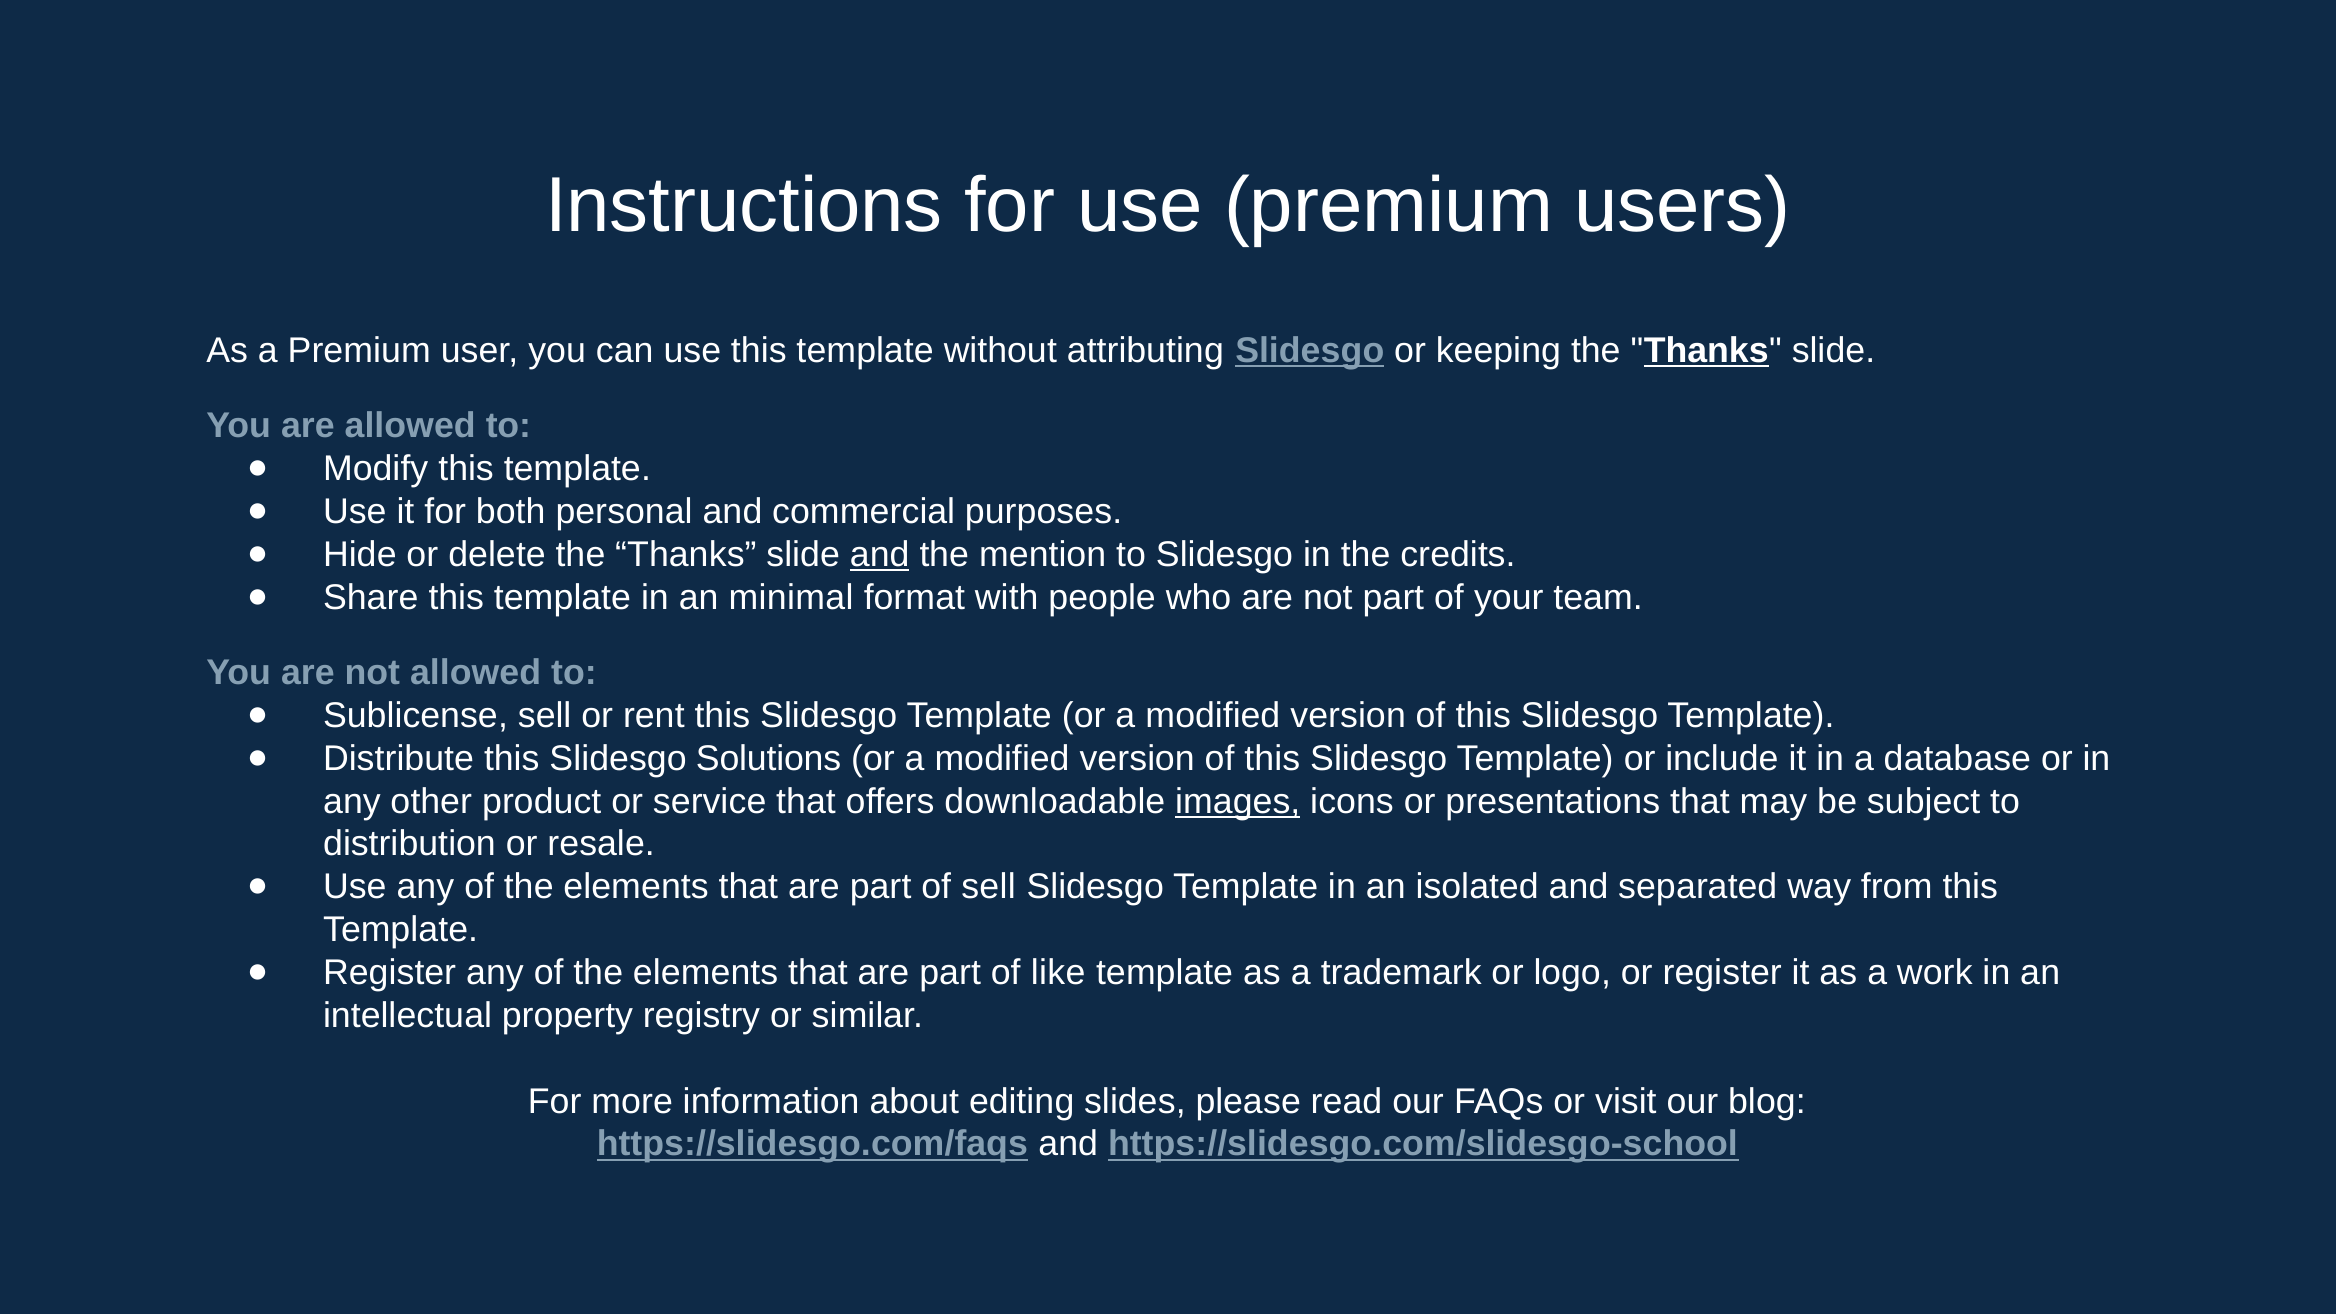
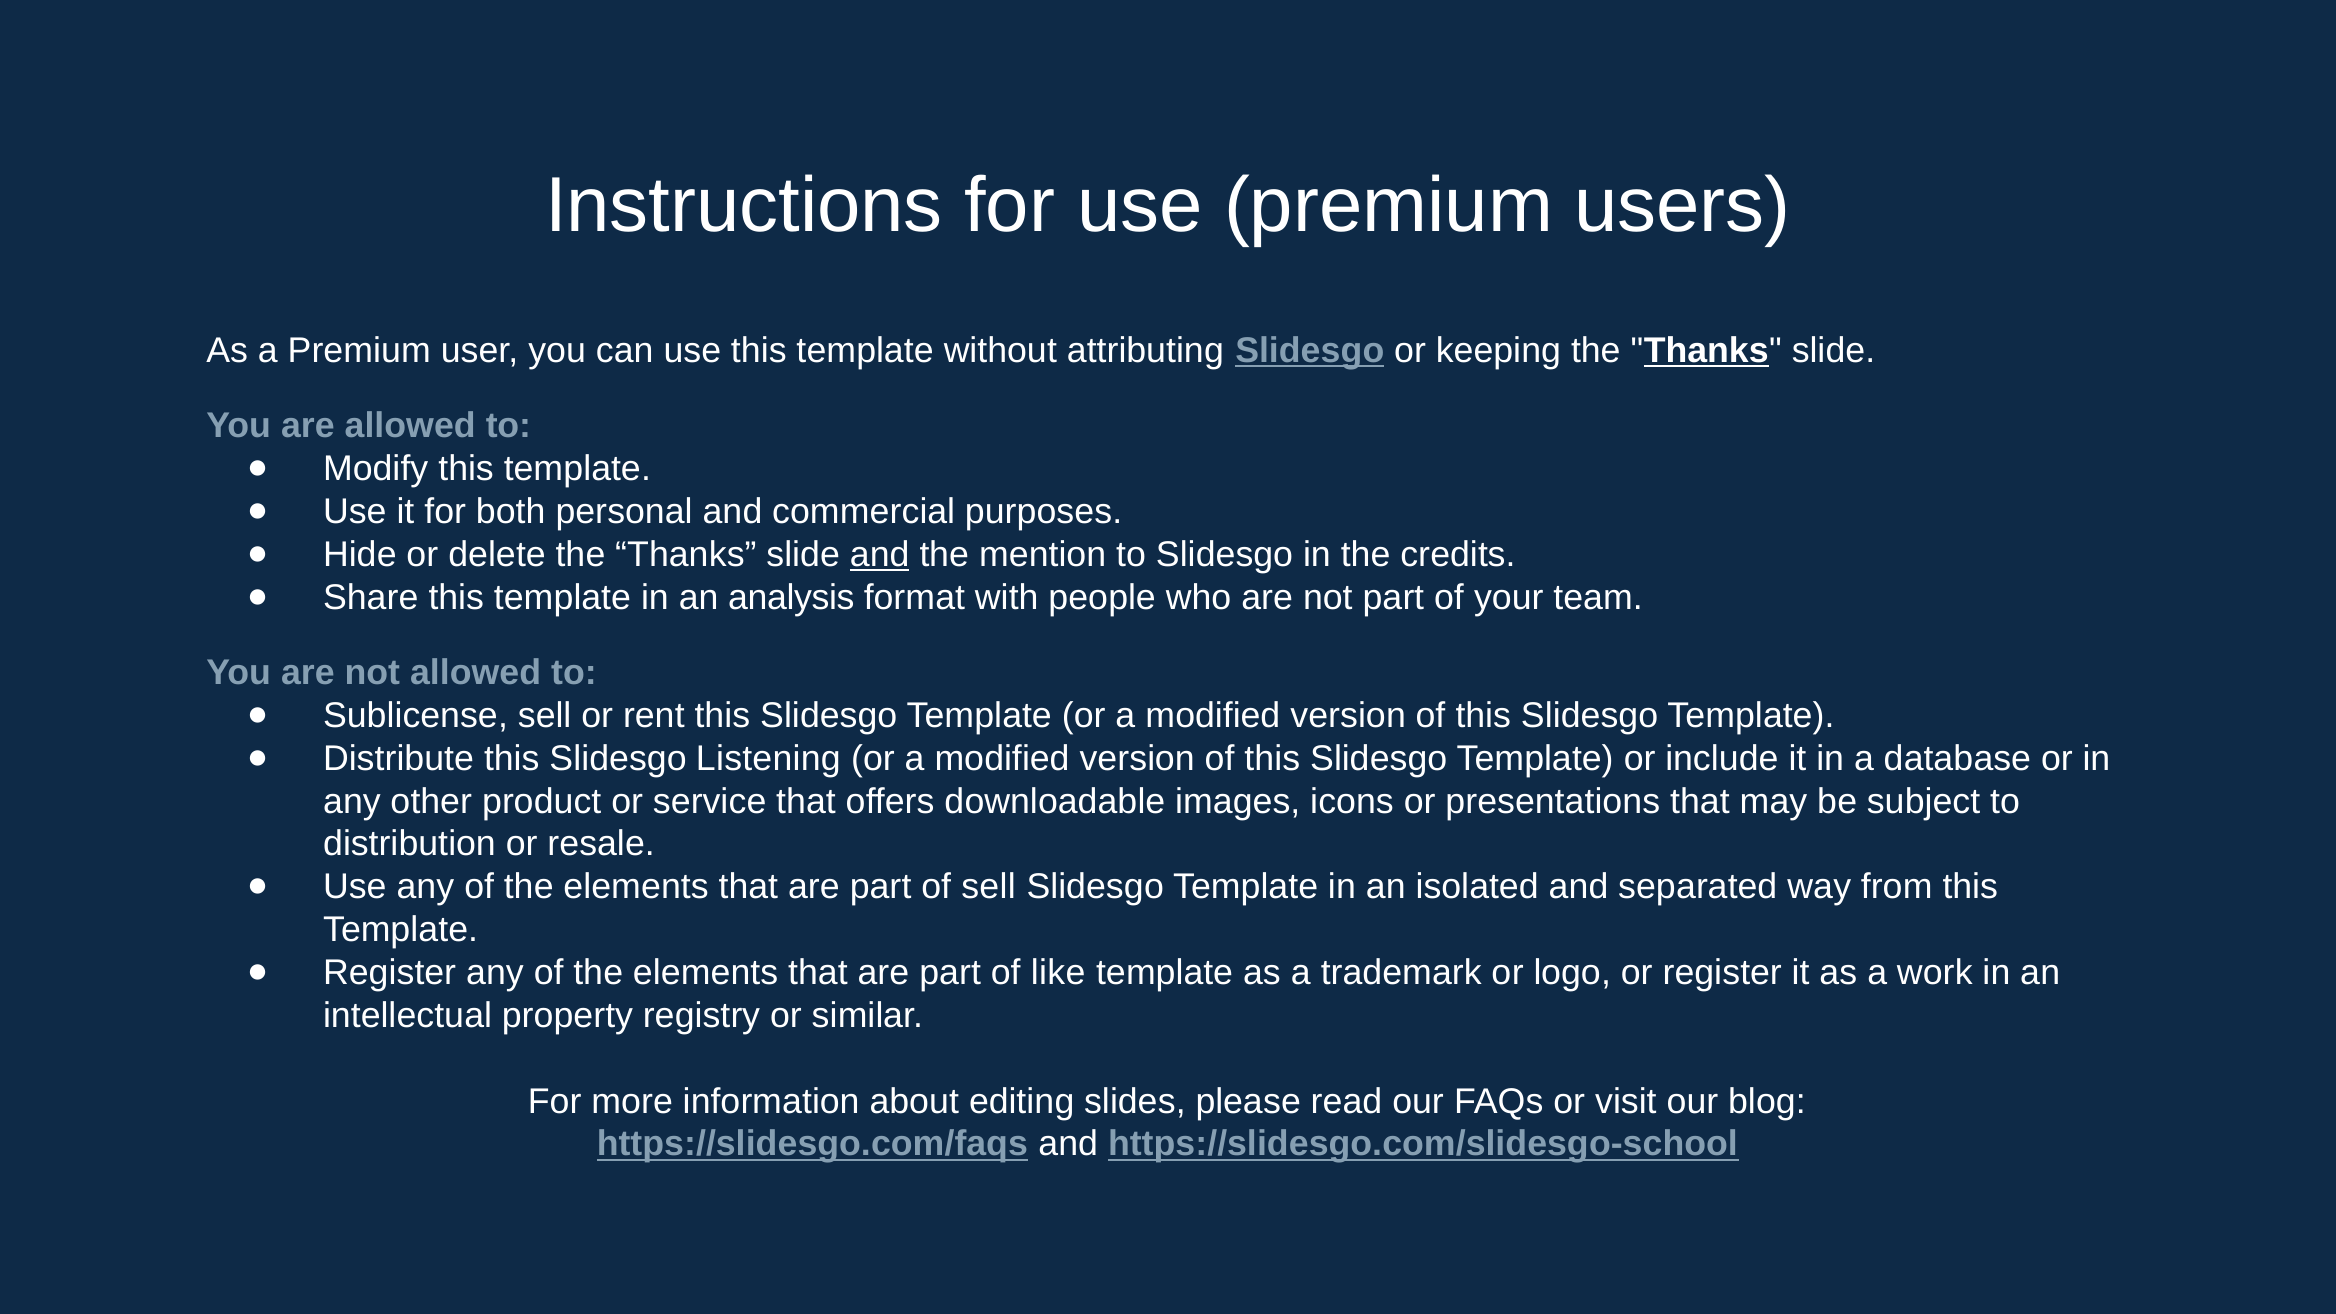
minimal: minimal -> analysis (791, 597)
Solutions: Solutions -> Listening (768, 758)
images underline: present -> none (1238, 801)
